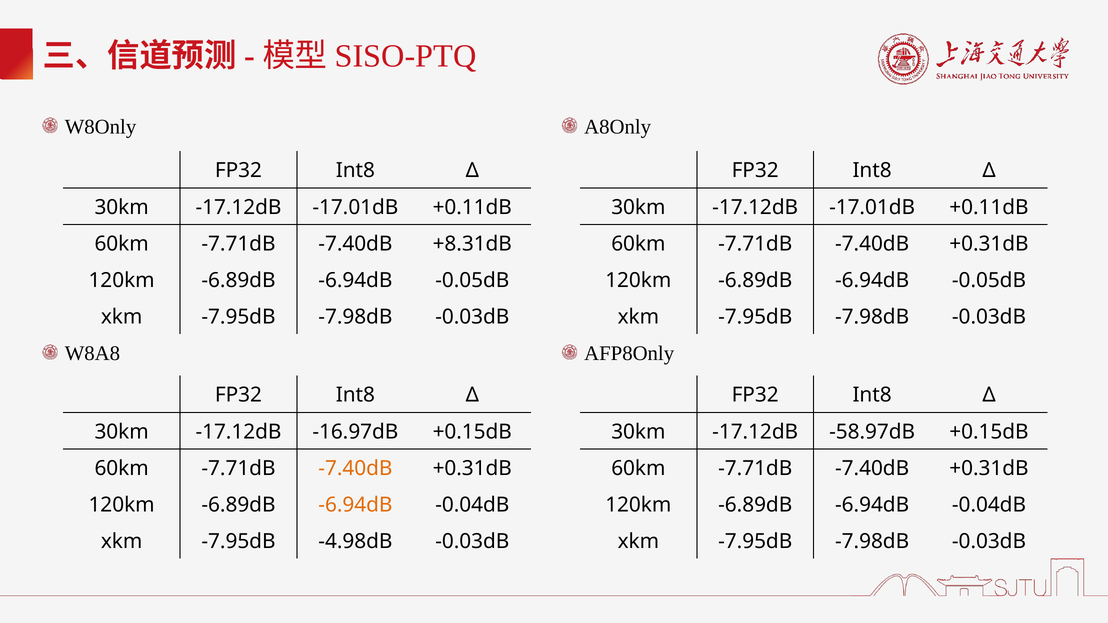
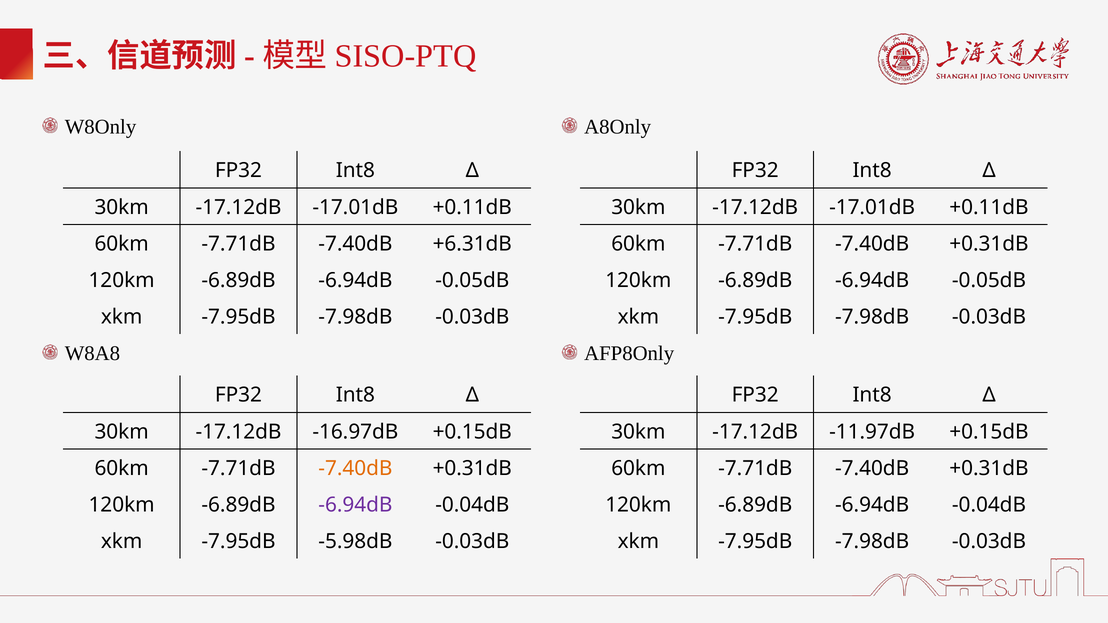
+8.31dB: +8.31dB -> +6.31dB (472, 244)
-58.97dB: -58.97dB -> -11.97dB (872, 432)
-6.94dB colour: orange -> purple (355, 505)
-4.98dB: -4.98dB -> -5.98dB (355, 542)
